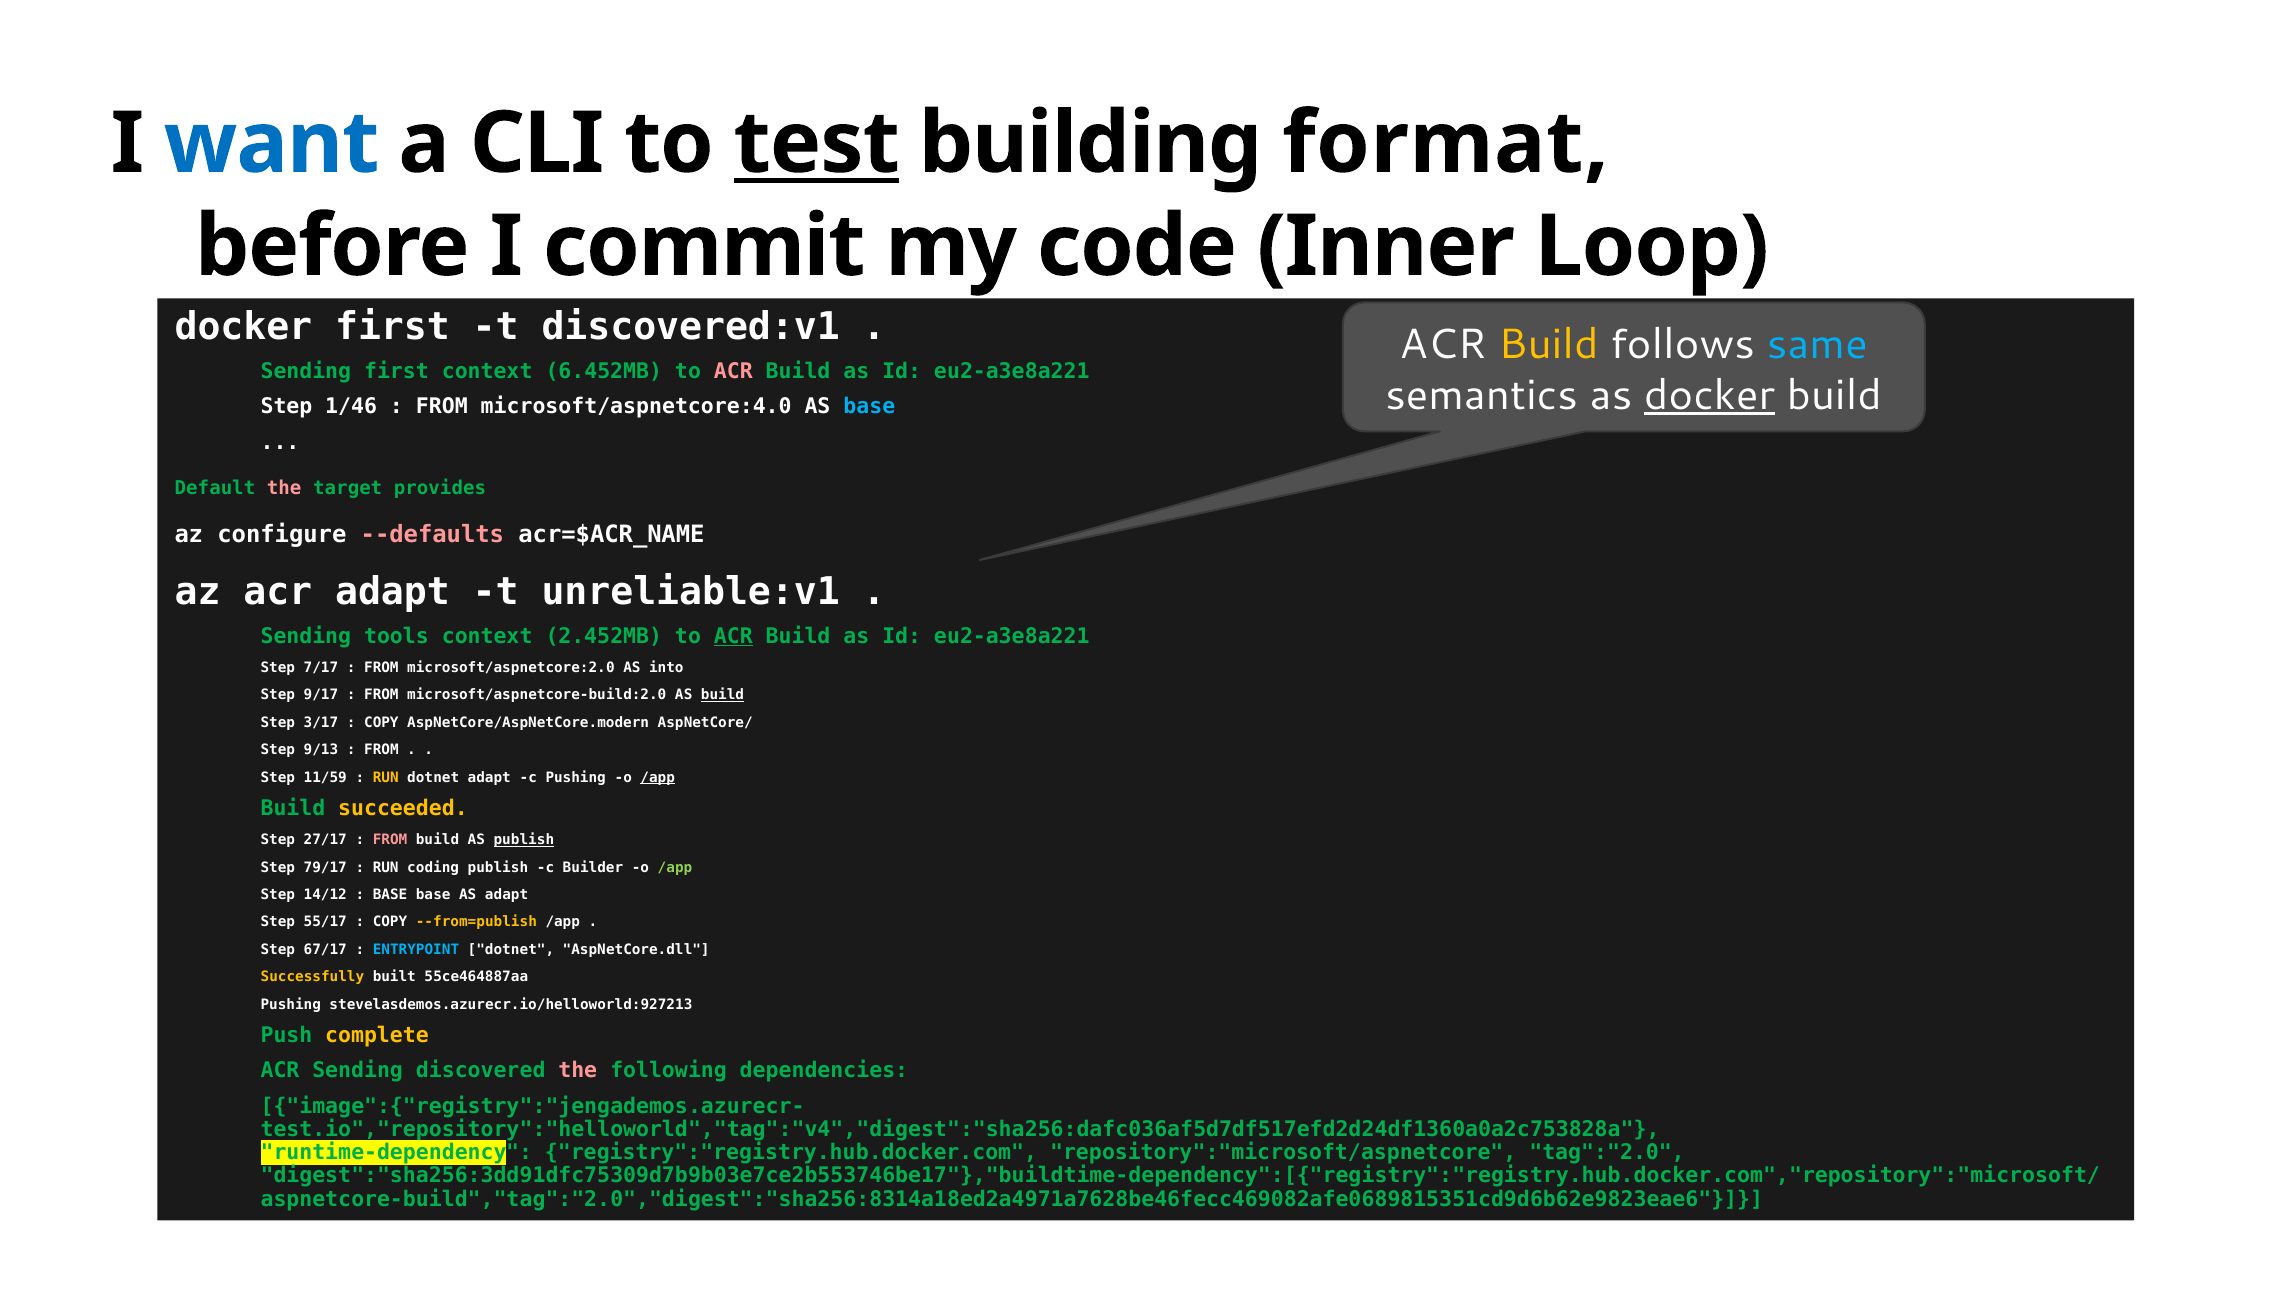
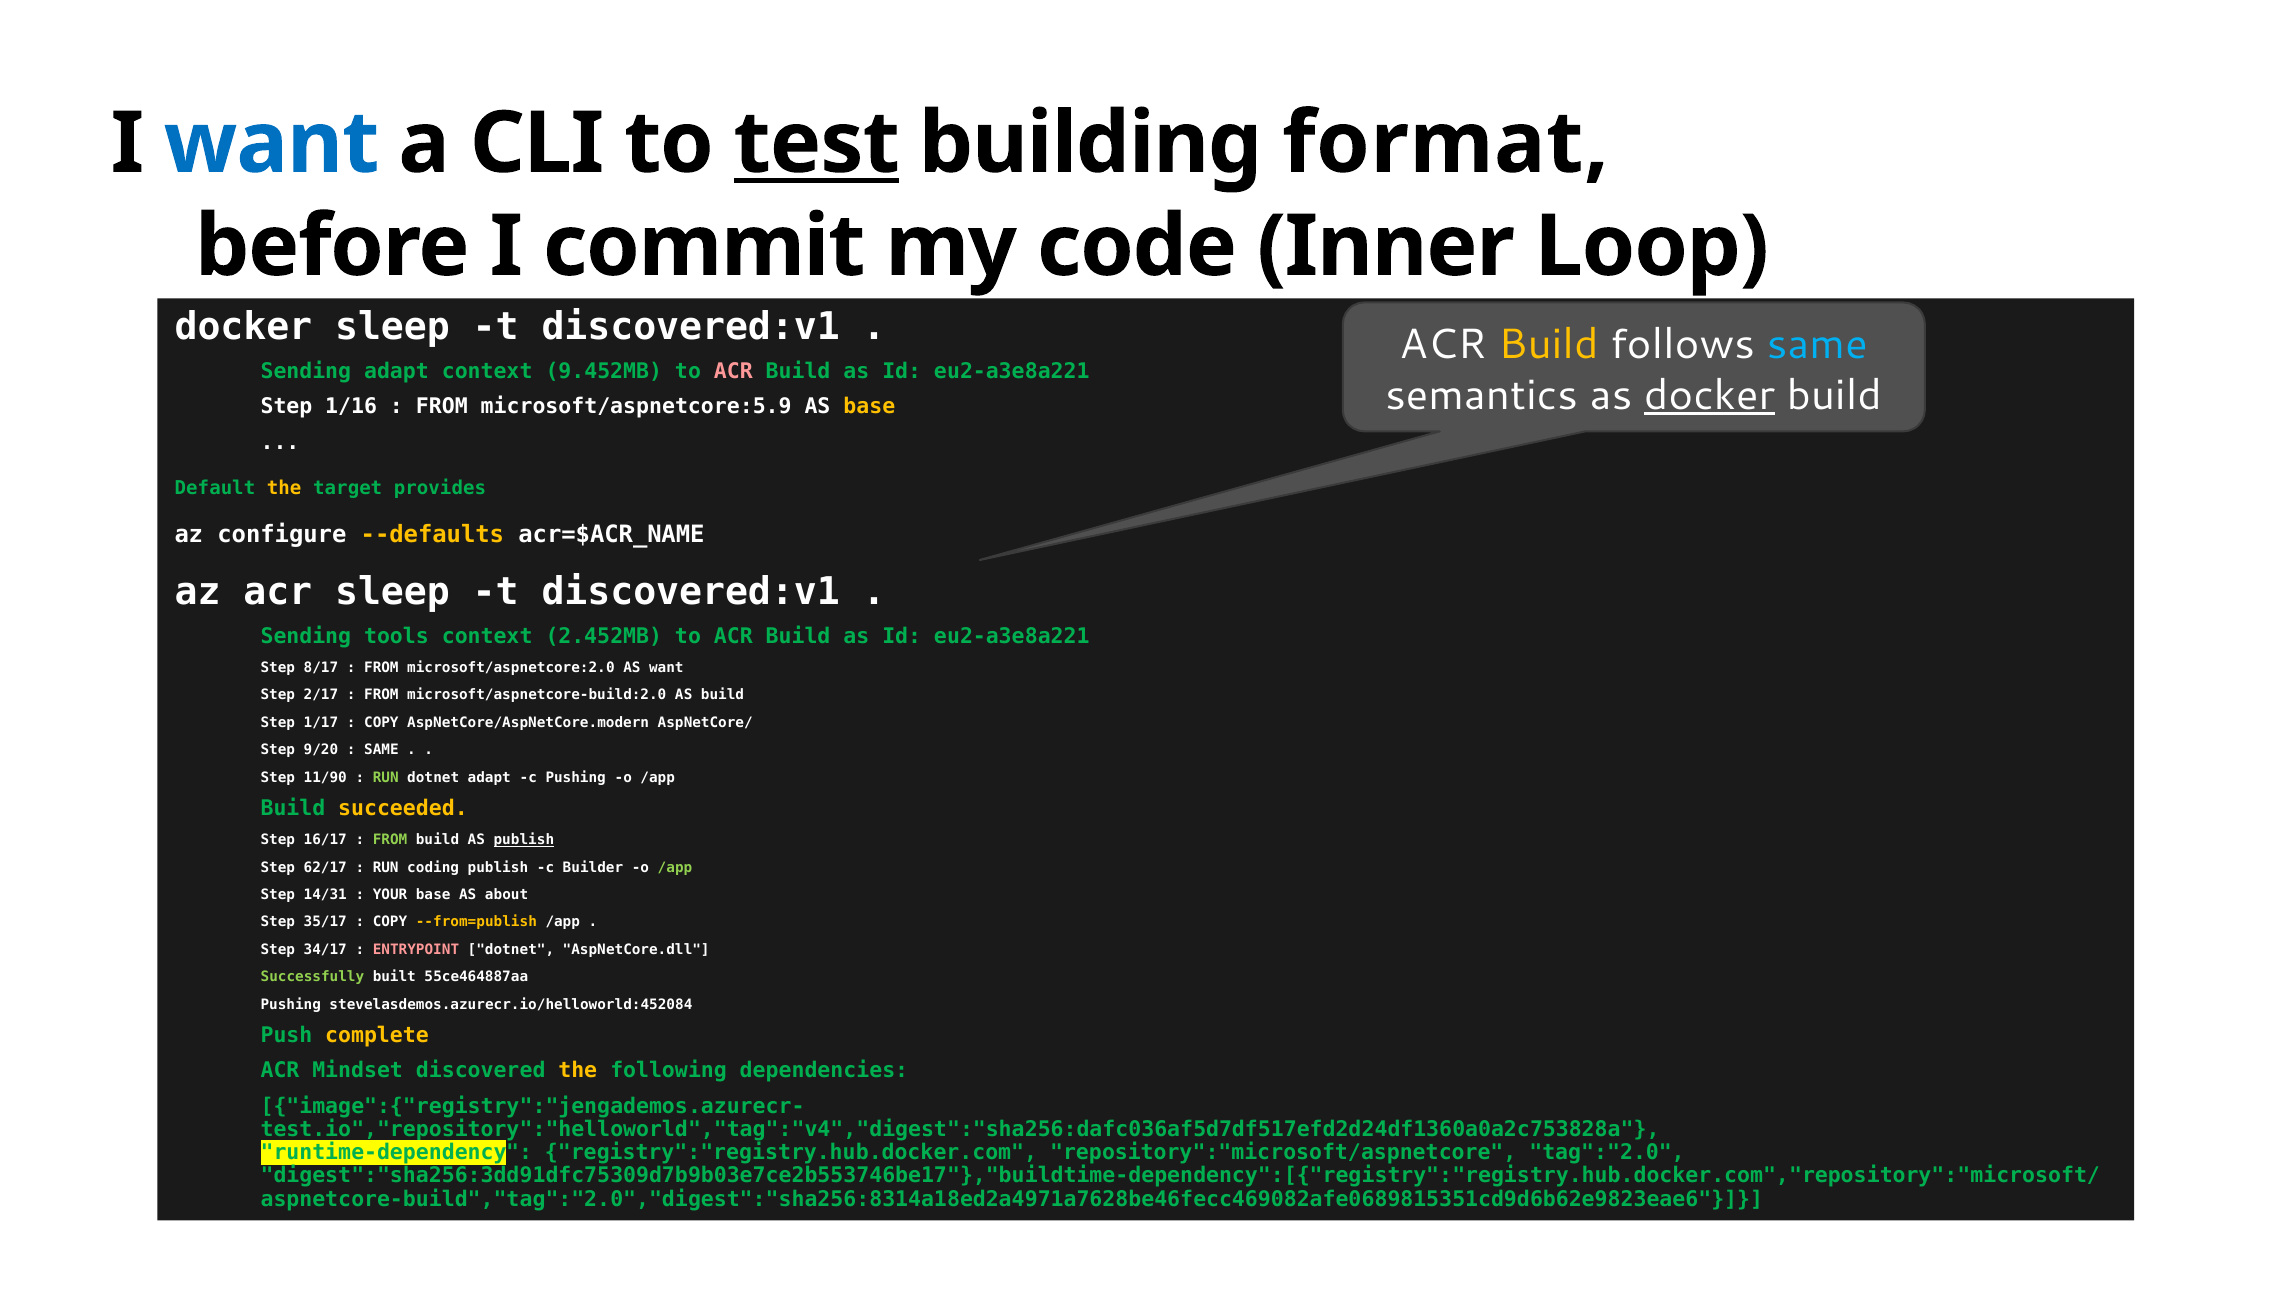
docker first: first -> sleep (392, 327)
Sending first: first -> adapt (396, 372)
6.452MB: 6.452MB -> 9.452MB (604, 372)
1/46: 1/46 -> 1/16 (351, 407)
microsoft/aspnetcore:4.0: microsoft/aspnetcore:4.0 -> microsoft/aspnetcore:5.9 (636, 407)
base colour: light blue -> yellow (869, 407)
the colour: pink -> yellow (284, 488)
--defaults colour: pink -> yellow (432, 535)
acr adapt: adapt -> sleep (392, 592)
unreliable:v1: unreliable:v1 -> discovered:v1 (691, 592)
ACR underline: present -> none (733, 637)
7/17: 7/17 -> 8/17 (321, 668)
AS into: into -> want (666, 668)
9/17: 9/17 -> 2/17 (321, 695)
build underline: present -> none (723, 695)
3/17: 3/17 -> 1/17 (321, 723)
9/13: 9/13 -> 9/20 (321, 750)
FROM: FROM -> SAME (381, 750)
11/59: 11/59 -> 11/90 (325, 778)
RUN colour: yellow -> light green (386, 778)
/app underline: present -> none (658, 778)
27/17: 27/17 -> 16/17 (325, 840)
FROM colour: pink -> light green (390, 840)
79/17: 79/17 -> 62/17 (325, 868)
14/12: 14/12 -> 14/31 (325, 895)
BASE: BASE -> YOUR (390, 895)
AS adapt: adapt -> about (507, 895)
55/17: 55/17 -> 35/17 (325, 922)
67/17: 67/17 -> 34/17 (325, 950)
ENTRYPOINT colour: light blue -> pink (416, 950)
Successfully colour: yellow -> light green (312, 977)
stevelasdemos.azurecr.io/helloworld:927213: stevelasdemos.azurecr.io/helloworld:927213 -> stevelasdemos.azurecr.io/helloworld:452084 (511, 1005)
ACR Sending: Sending -> Mindset (358, 1071)
the colour: pink -> yellow (578, 1071)
